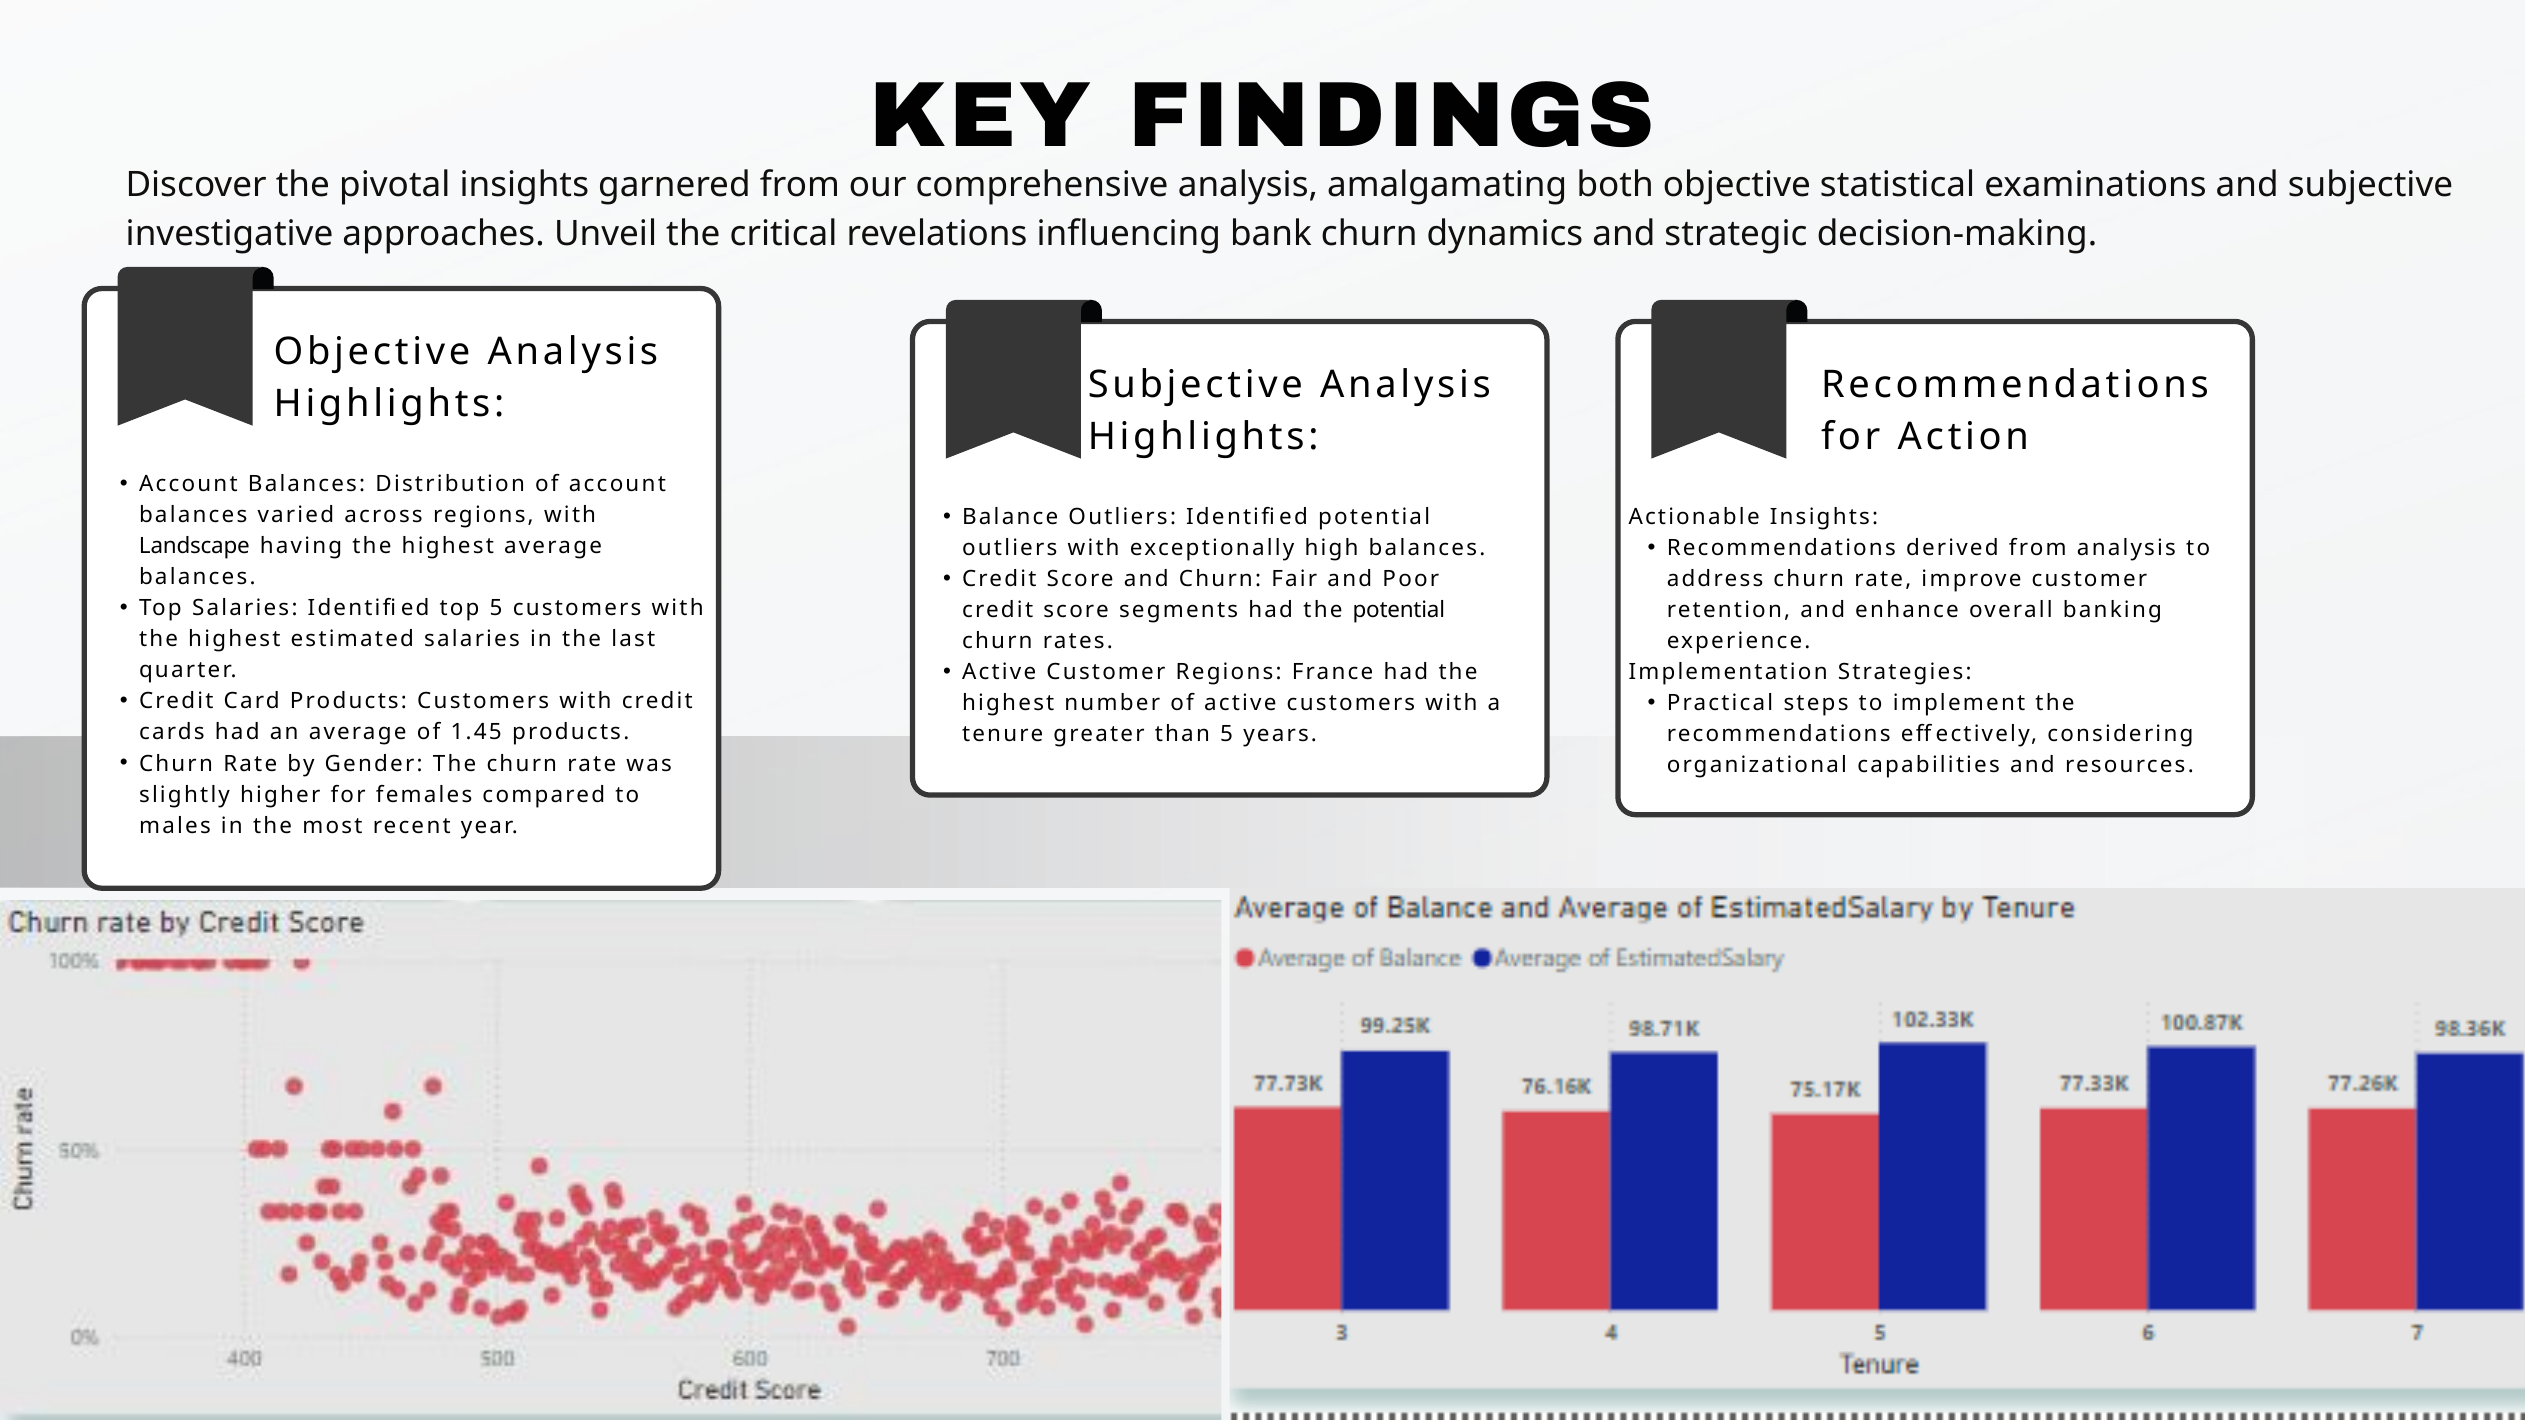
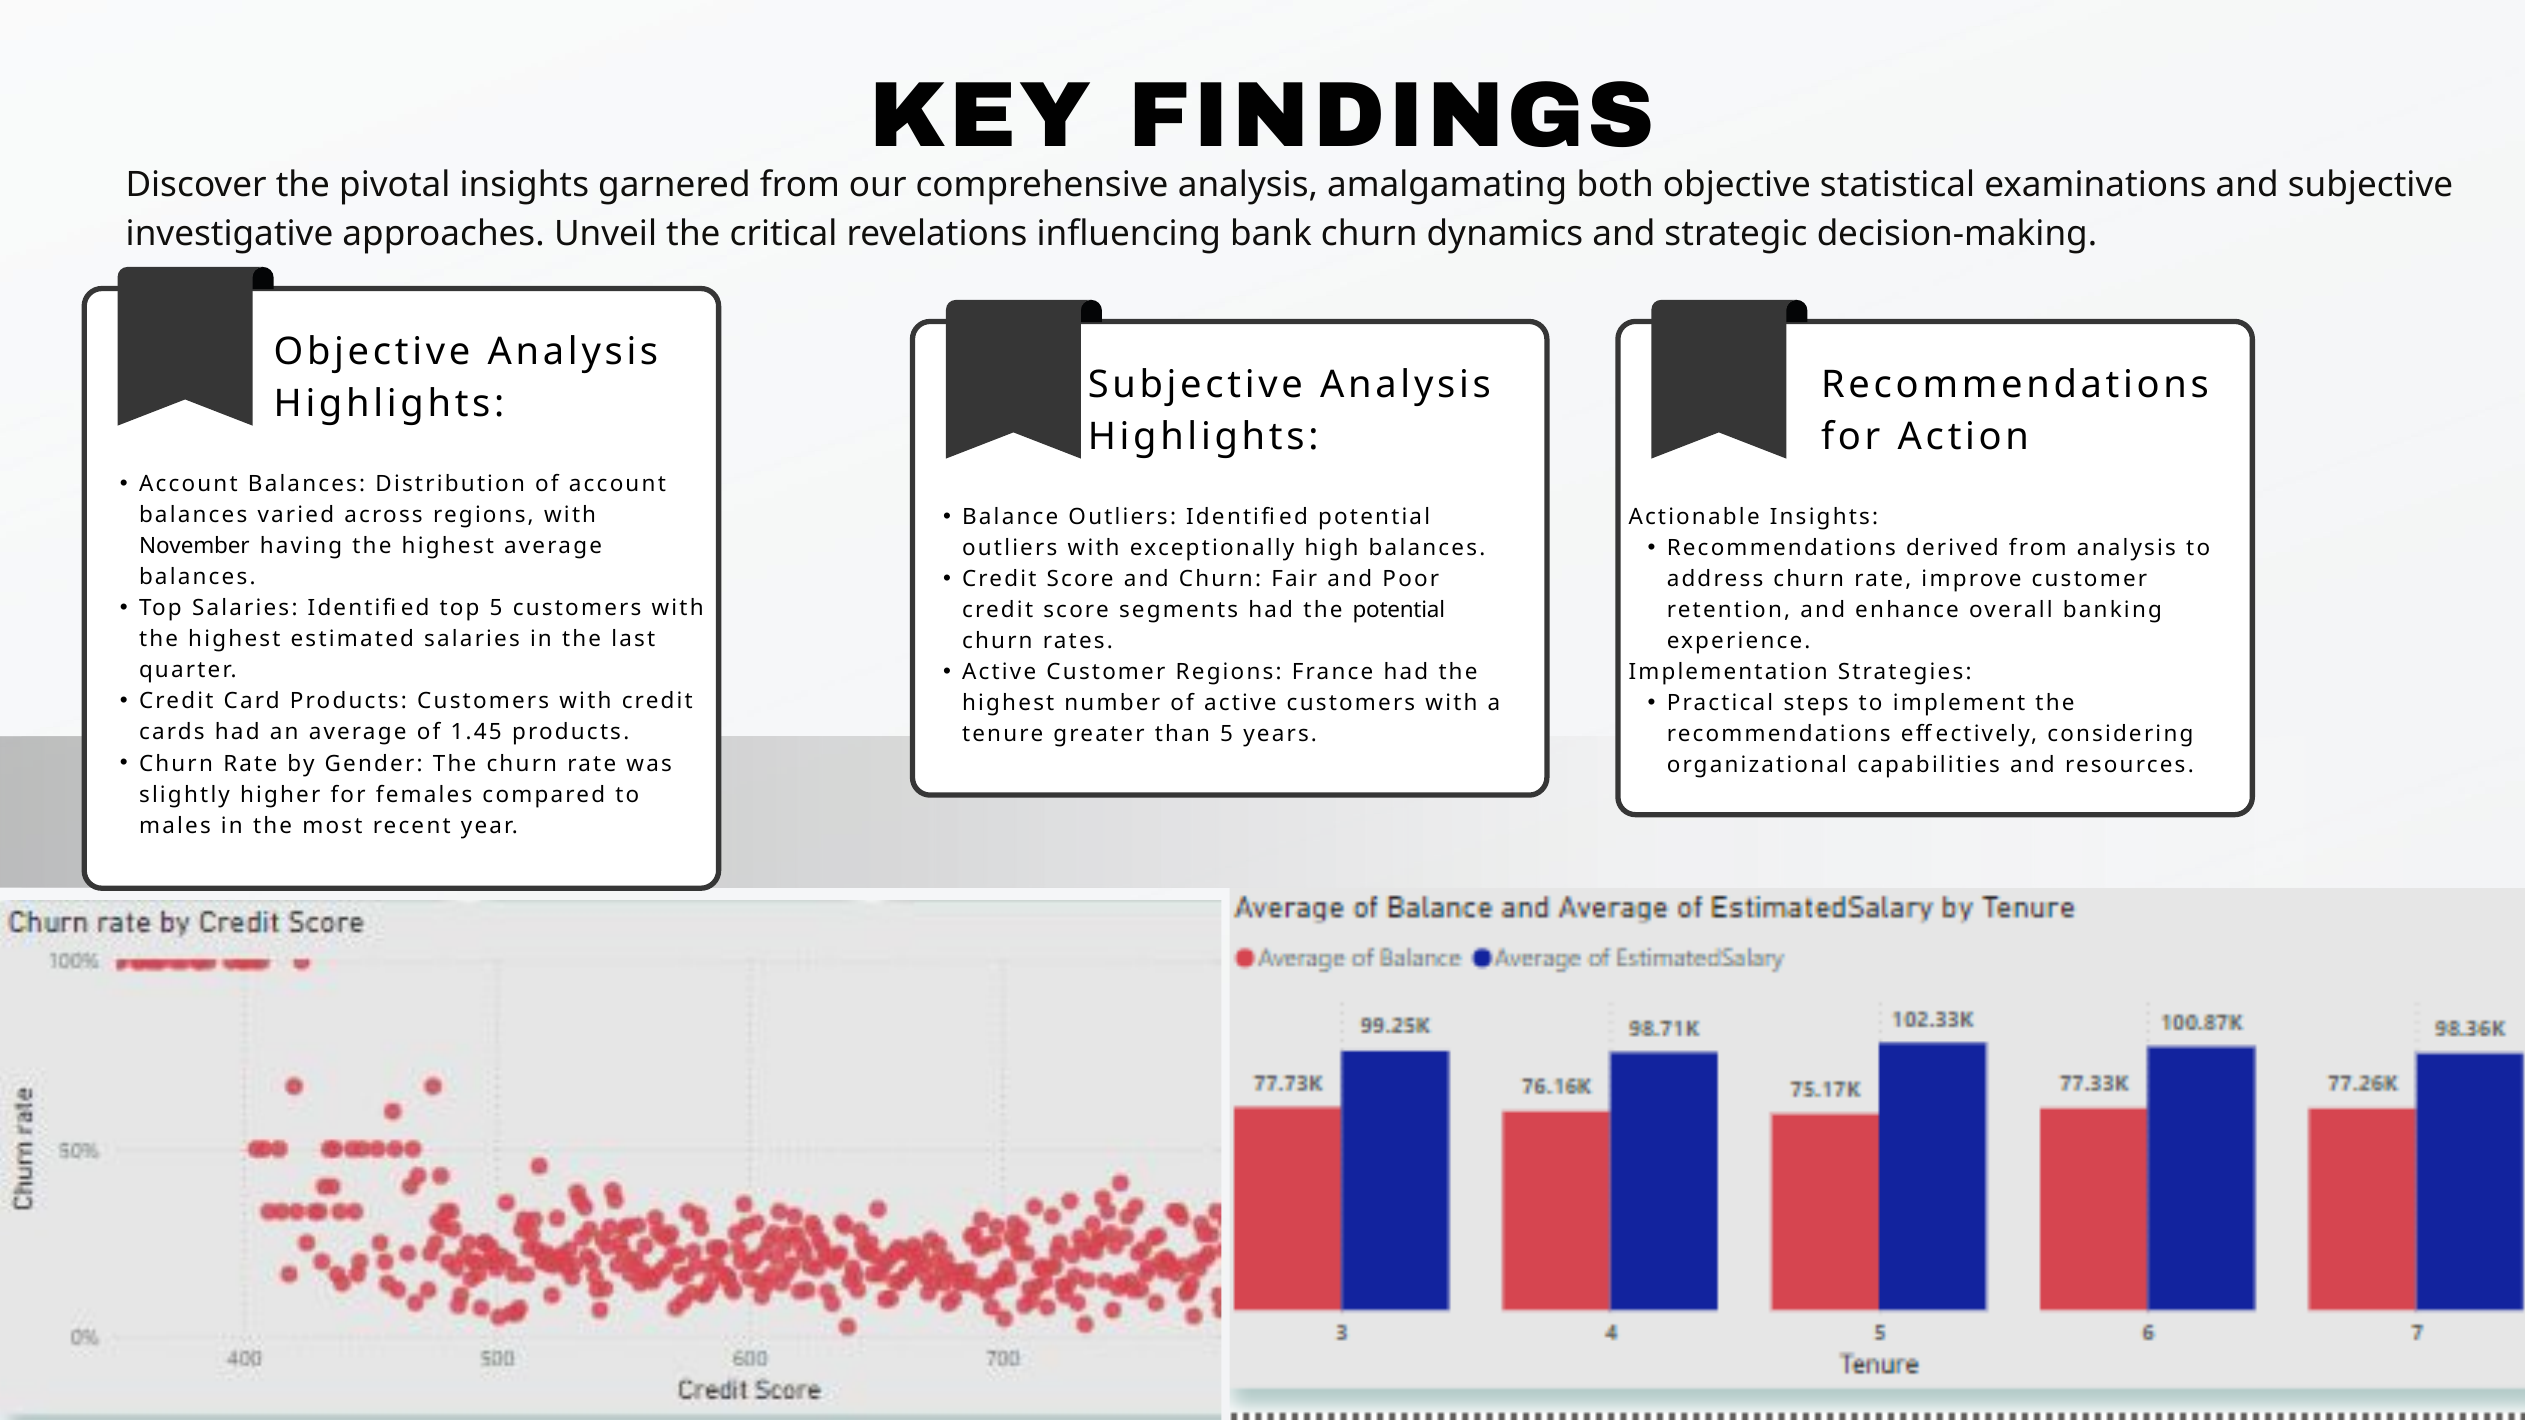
Landscape: Landscape -> November (194, 546)
